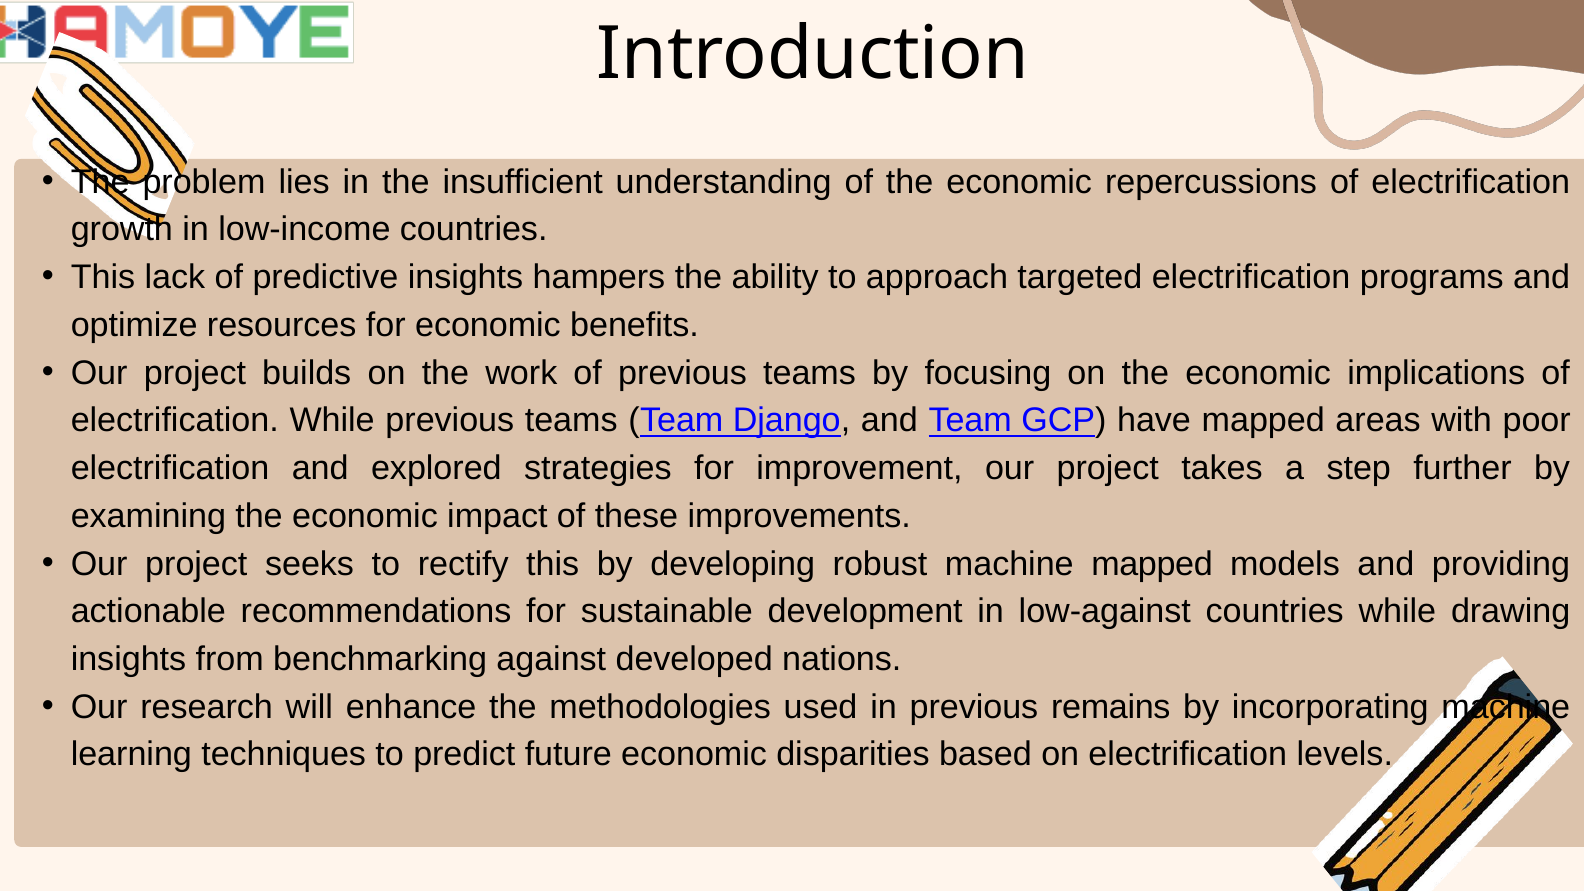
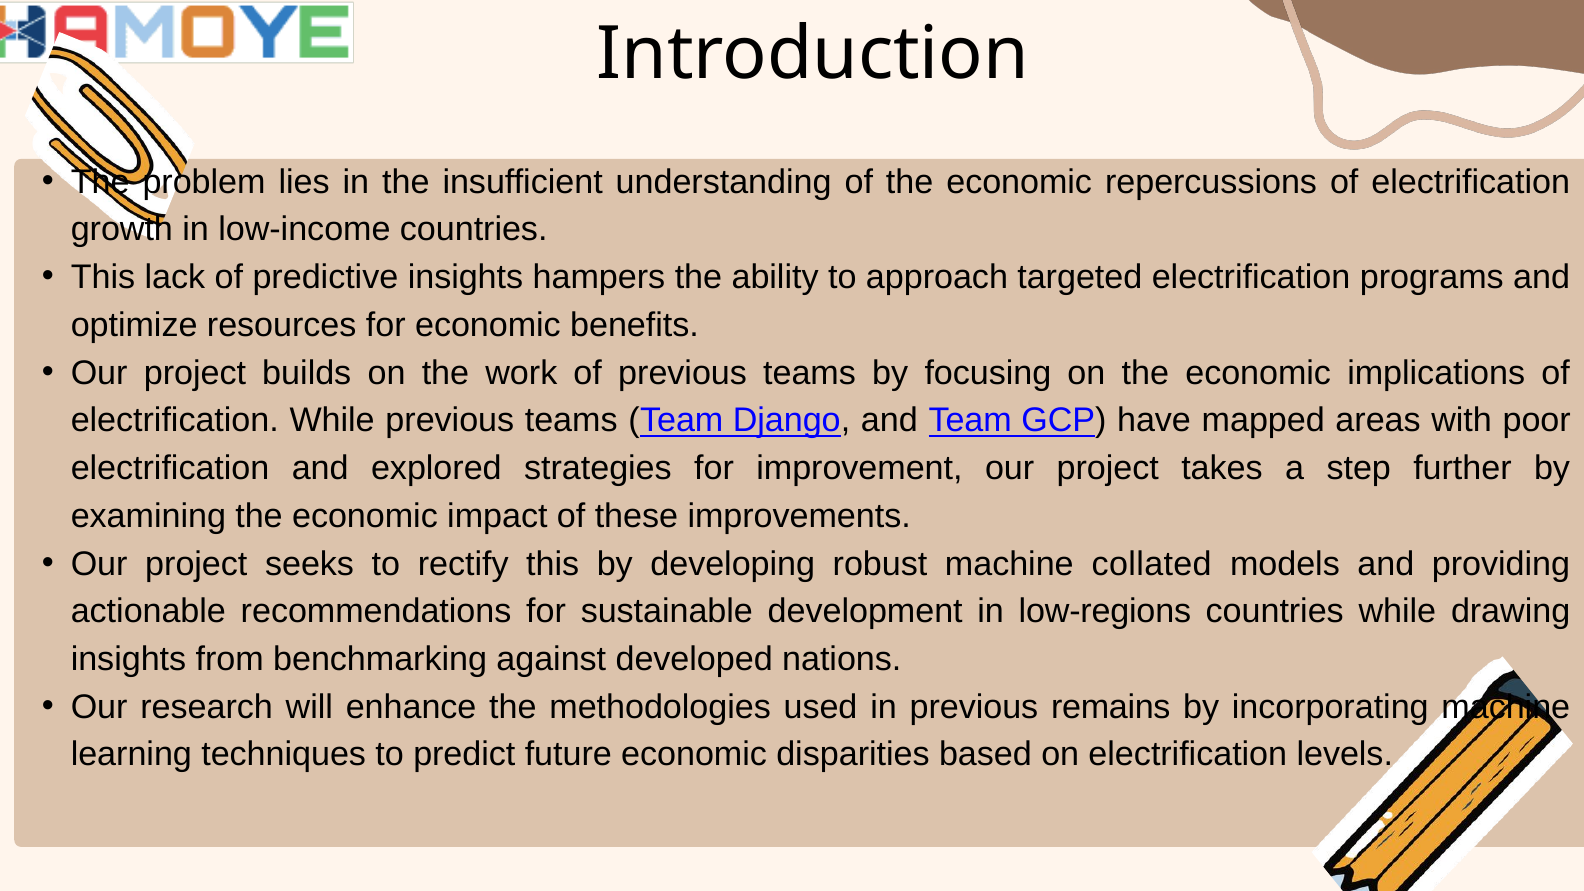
machine mapped: mapped -> collated (1152, 564)
low-against: low-against -> low-regions (1105, 612)
